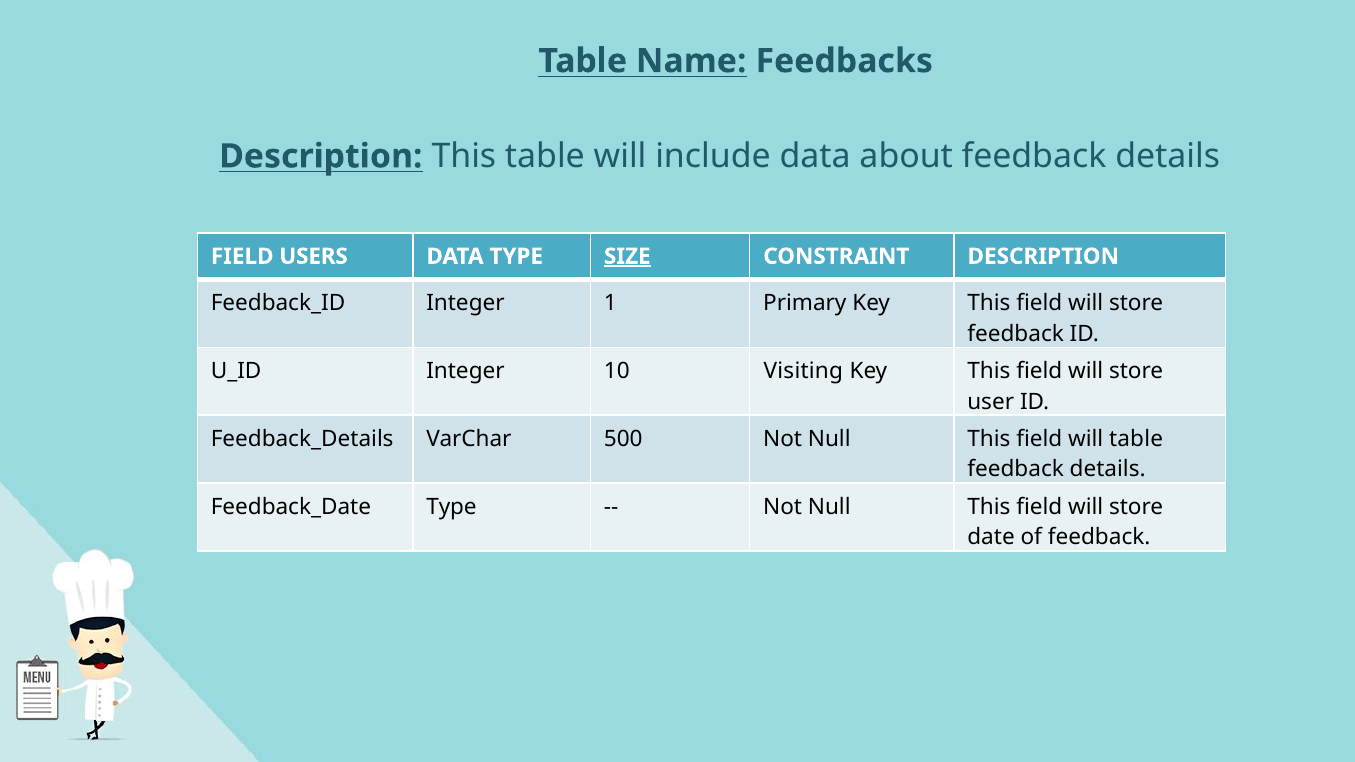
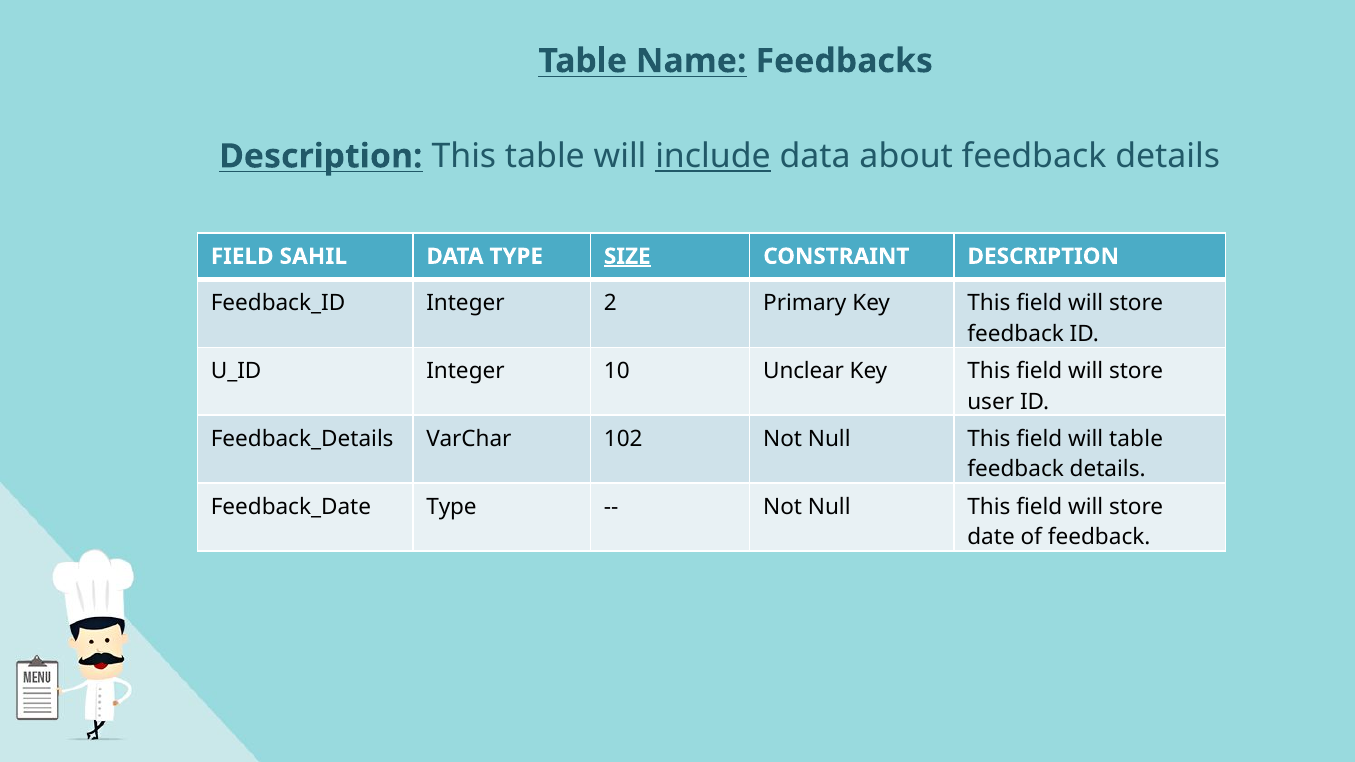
include underline: none -> present (713, 156)
USERS: USERS -> SAHIL (313, 256)
1: 1 -> 2 (610, 303)
Visiting: Visiting -> Unclear (804, 371)
500: 500 -> 102 (623, 439)
